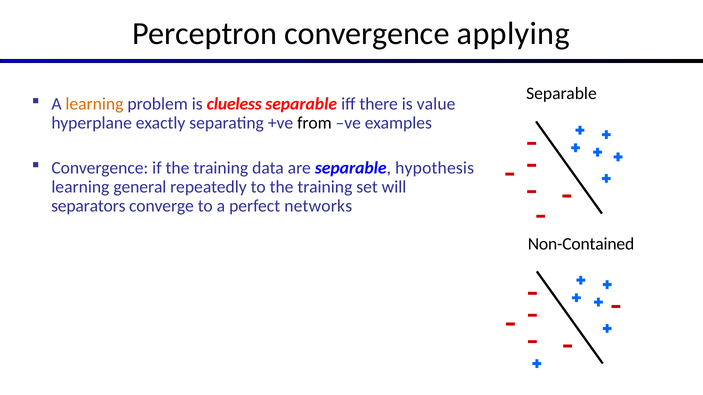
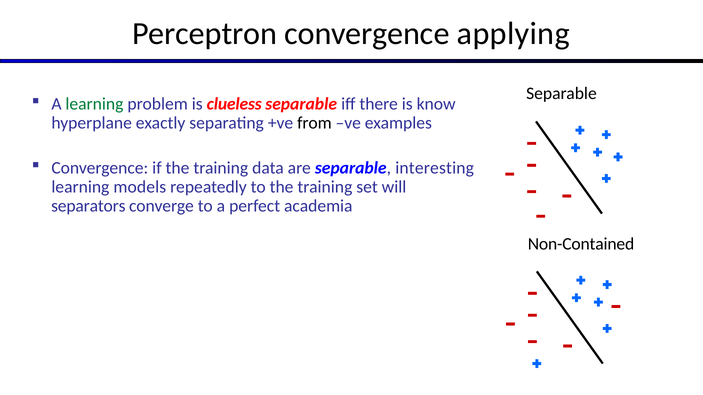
learning colour: orange -> green (94, 104)
value: value -> know (436, 104)
hypothesis: hypothesis -> interesting (435, 168)
general: general -> models (140, 187)
networks: networks -> academia (318, 206)
